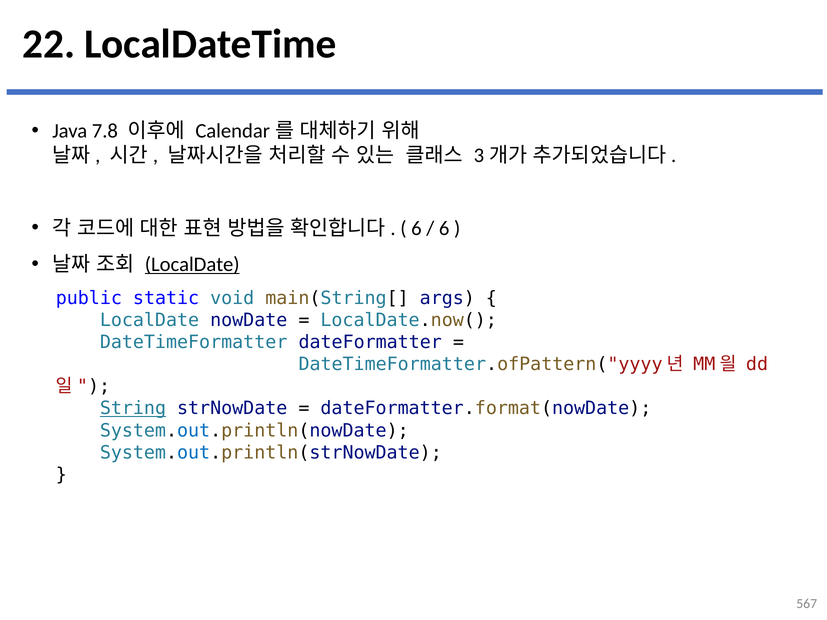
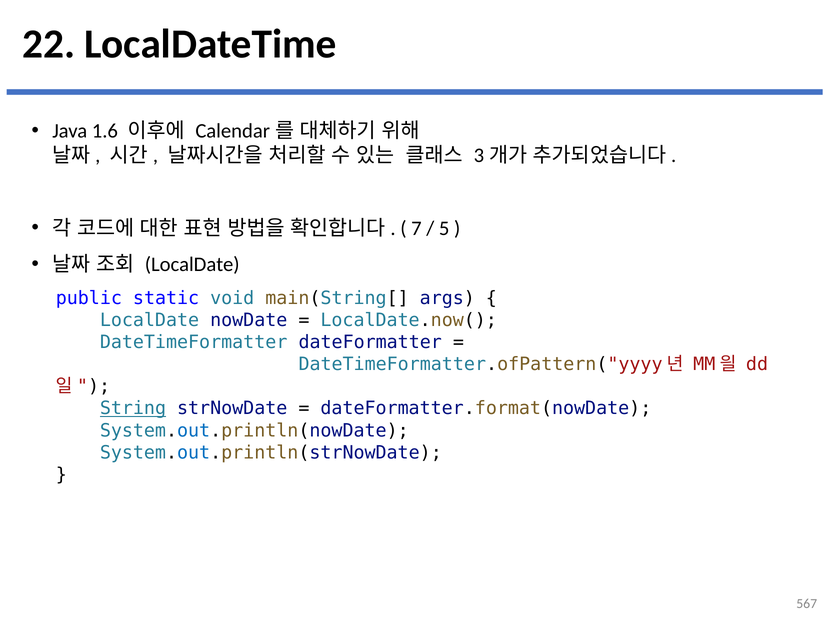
7.8: 7.8 -> 1.6 (105, 131)
6: 6 -> 7 (416, 228)
6: 6 -> 5 (444, 228)
LocalDate underline: present -> none (192, 265)
